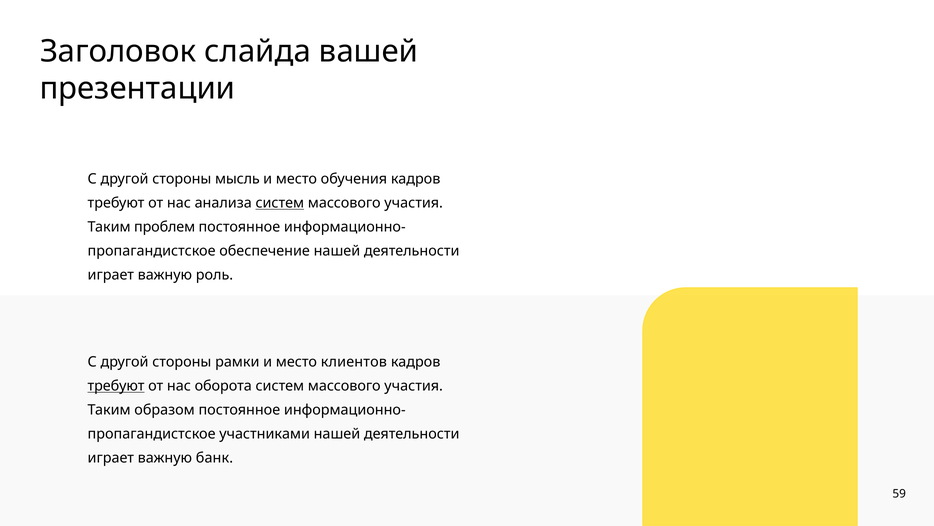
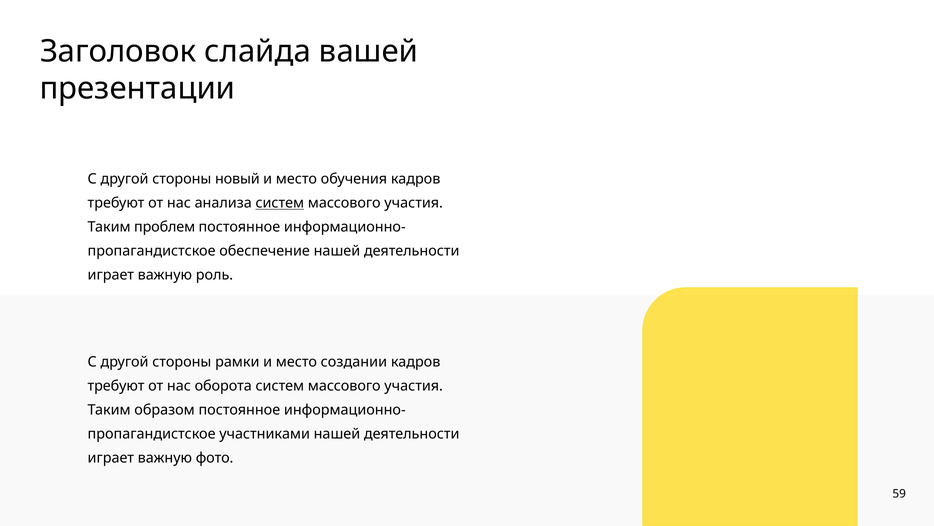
мысль: мысль -> новый (237, 179)
клиентов: клиентов -> создании (354, 362)
требуют underline: present -> none (116, 386)
банк: банк -> фото (215, 458)
